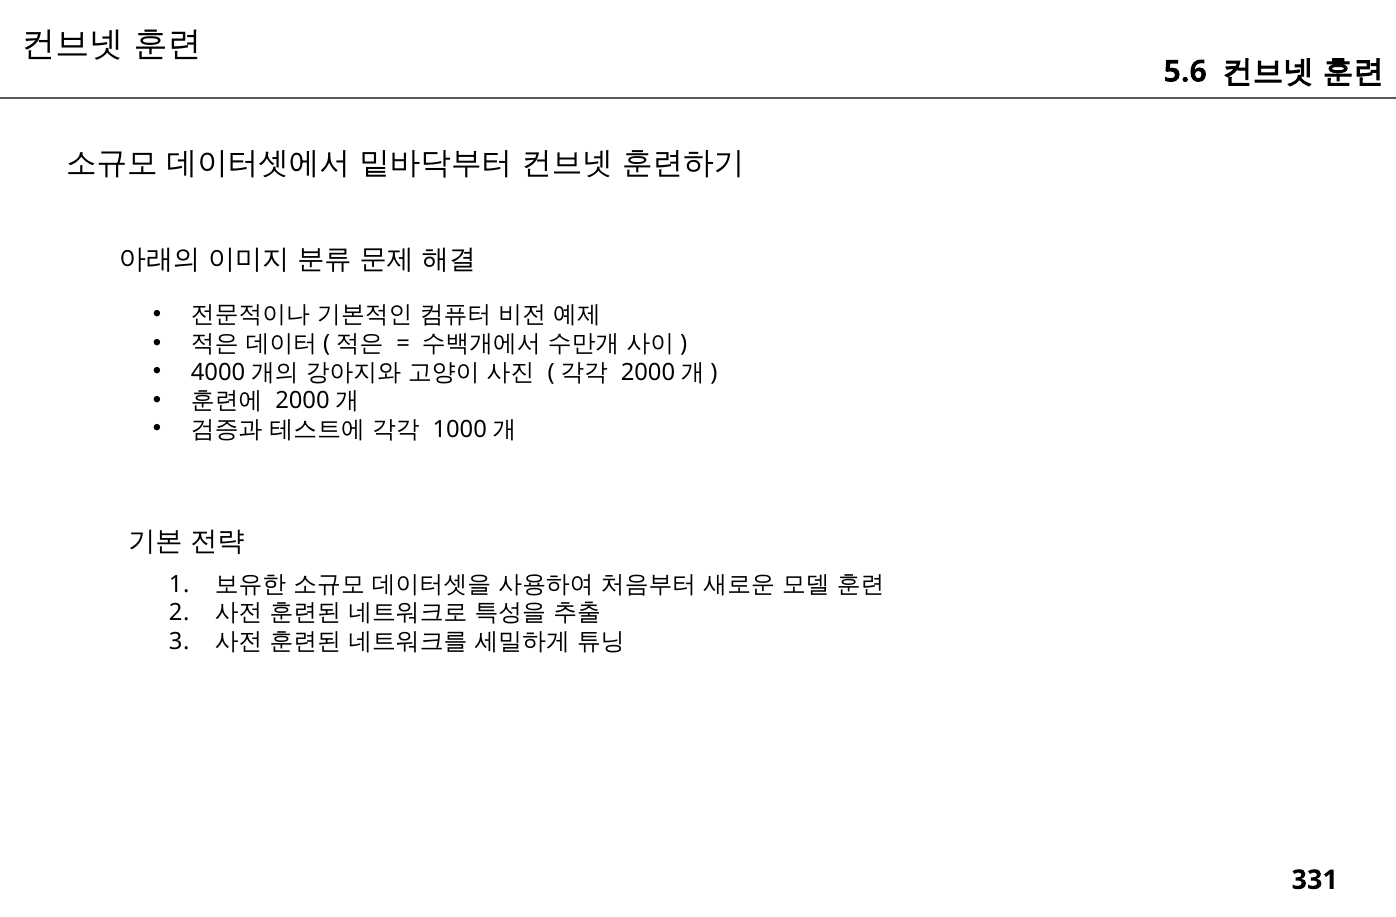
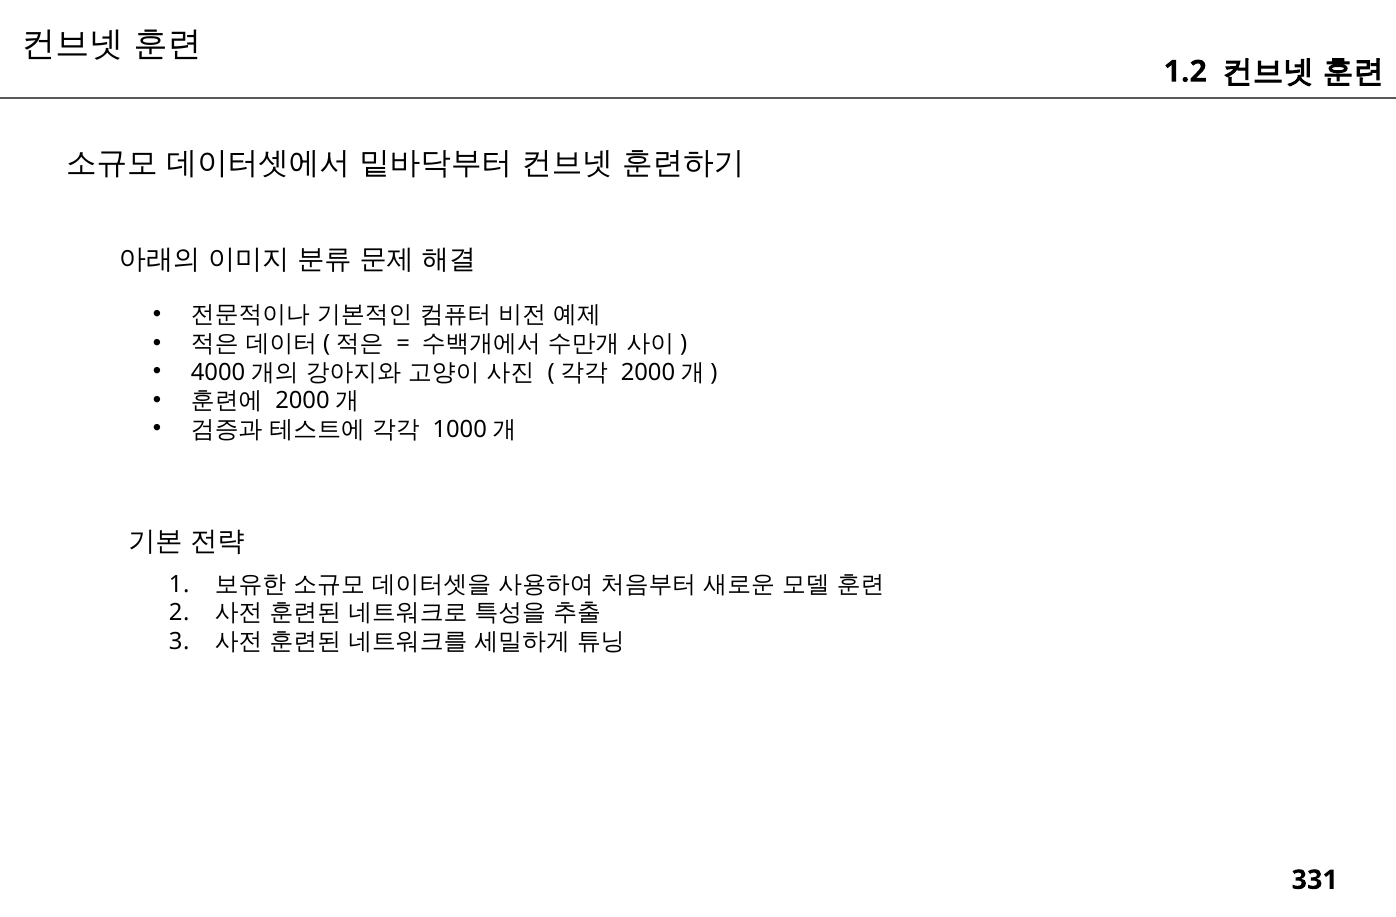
5.6: 5.6 -> 1.2 (1185, 72)
